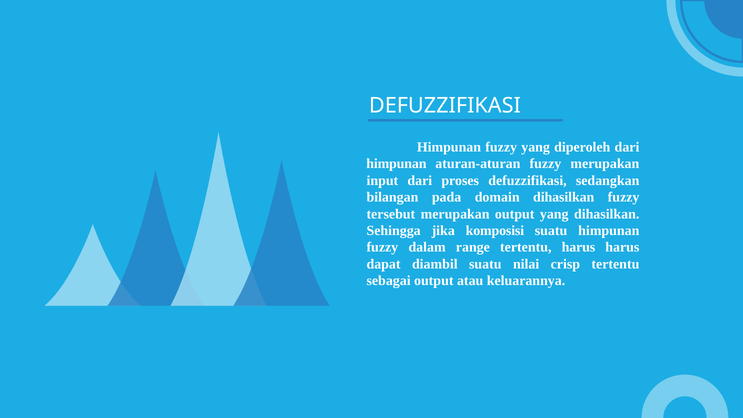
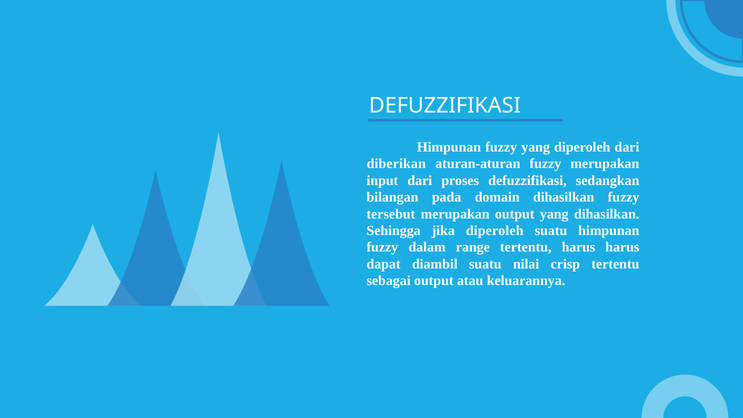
himpunan: himpunan -> diberikan (396, 164)
jika komposisi: komposisi -> diperoleh (495, 231)
